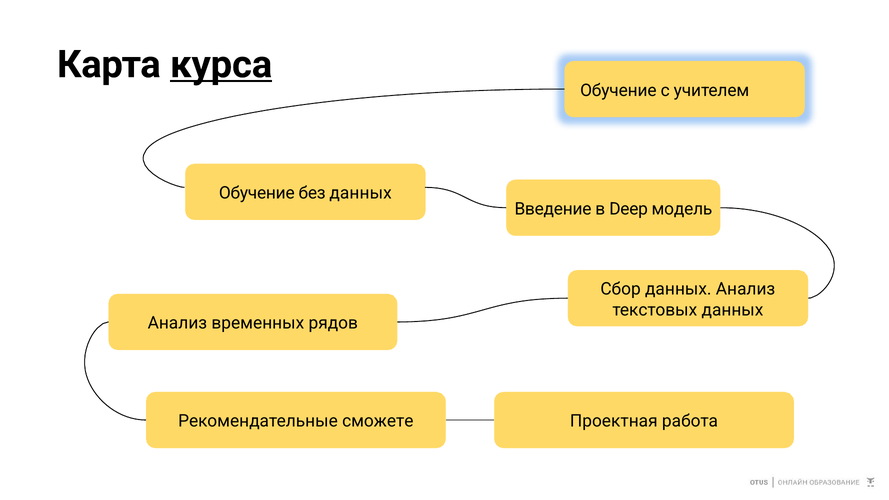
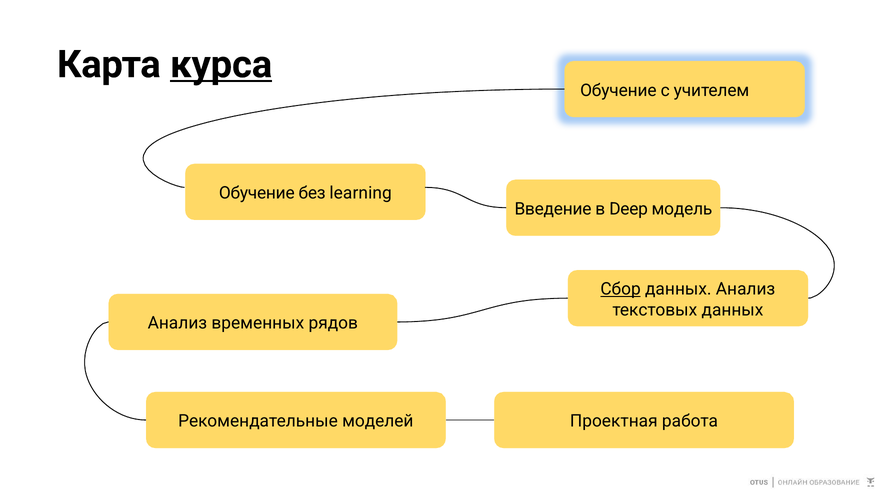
без данных: данных -> learning (361, 193)
Сбор underline: none -> present (621, 289)
сможете: сможете -> моделей (378, 421)
